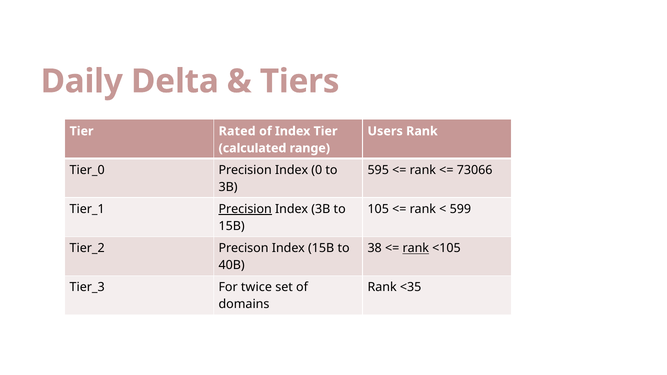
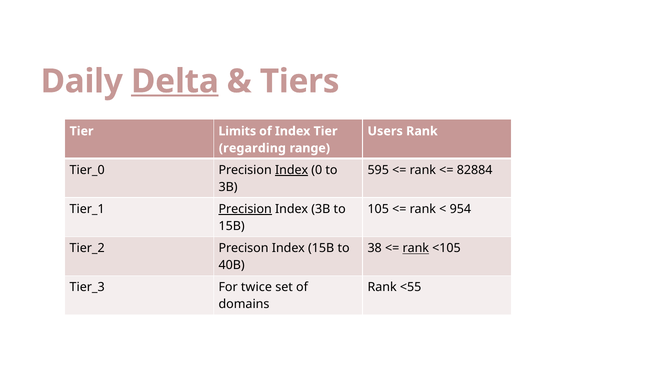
Delta underline: none -> present (175, 81)
Rated: Rated -> Limits (237, 131)
calculated: calculated -> regarding (252, 148)
Index underline: none -> present (292, 170)
73066: 73066 -> 82884 (475, 170)
599: 599 -> 954 (460, 209)
<35: <35 -> <55 (411, 287)
